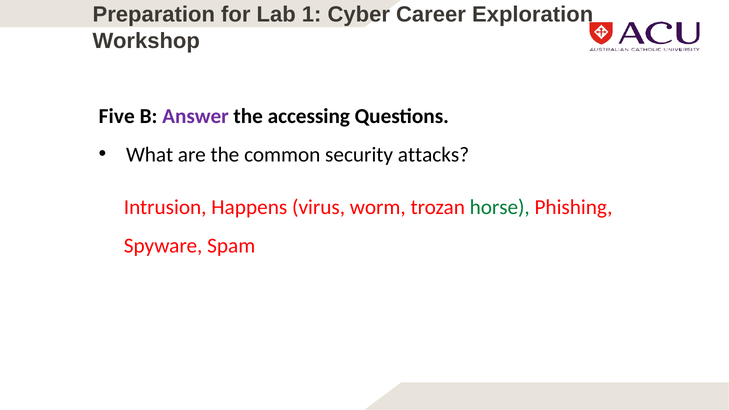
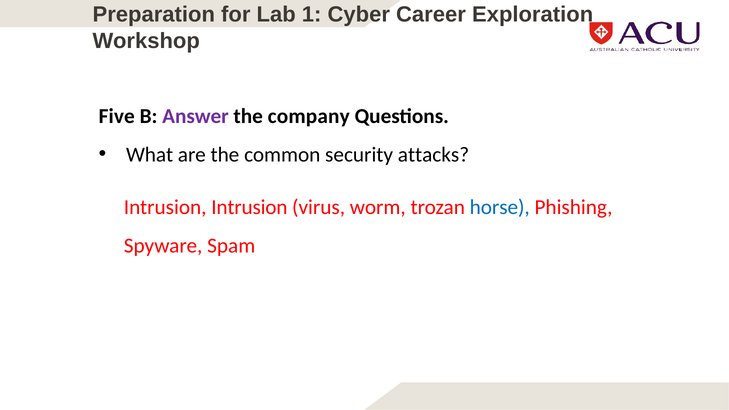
accessing: accessing -> company (309, 116)
Intrusion Happens: Happens -> Intrusion (249, 207)
horse colour: green -> blue (500, 207)
